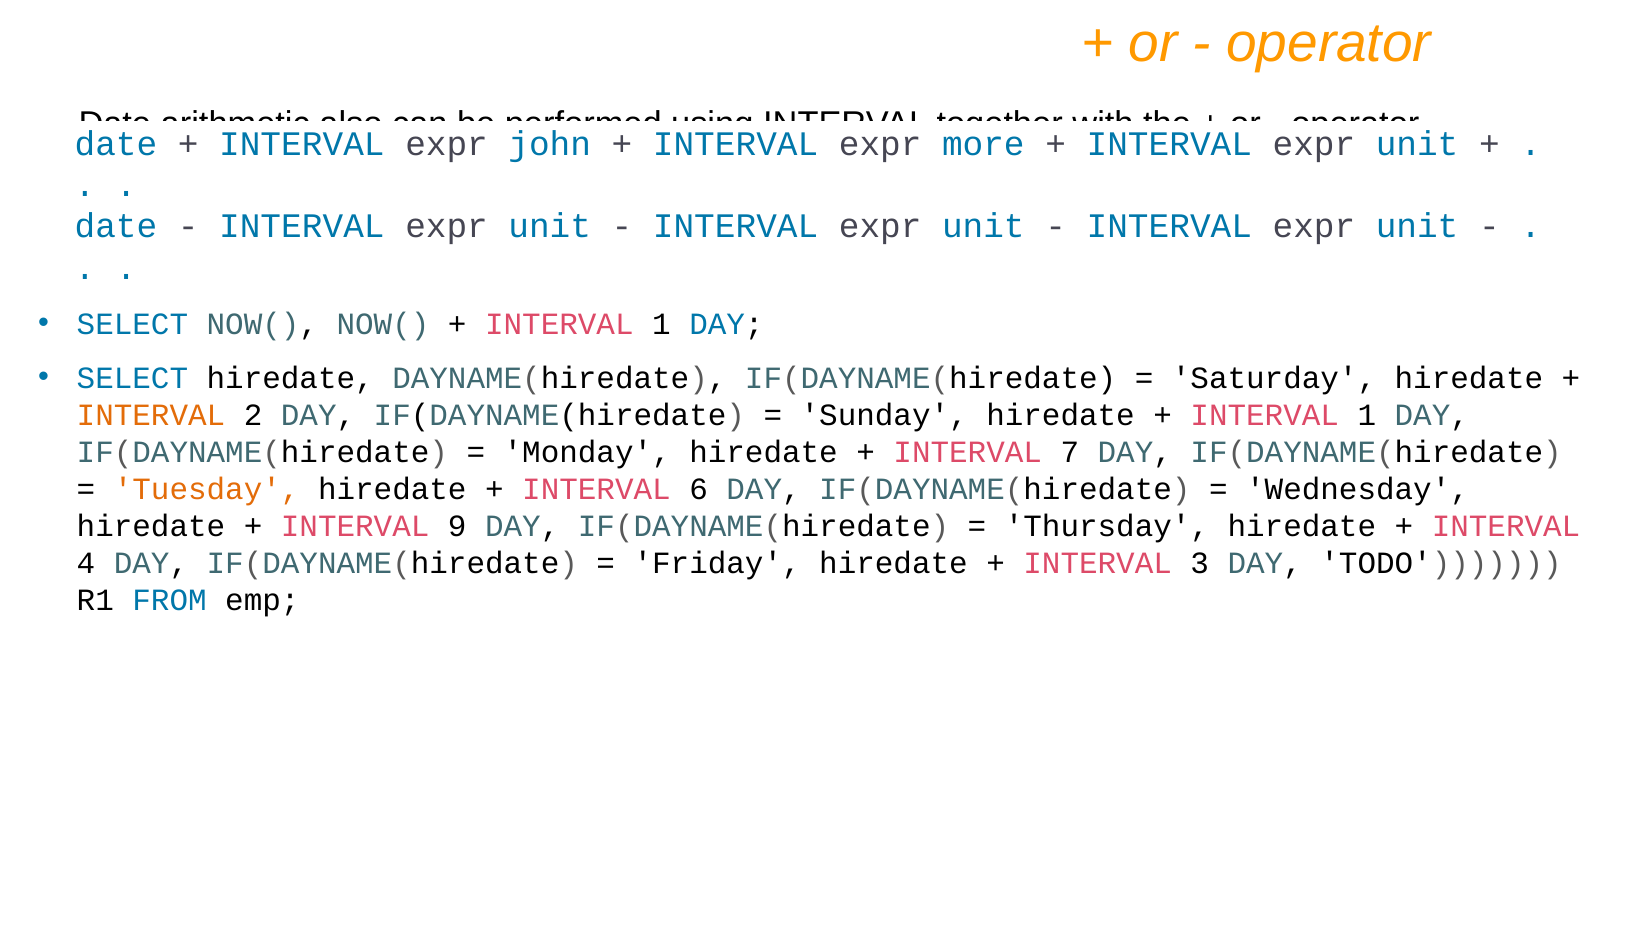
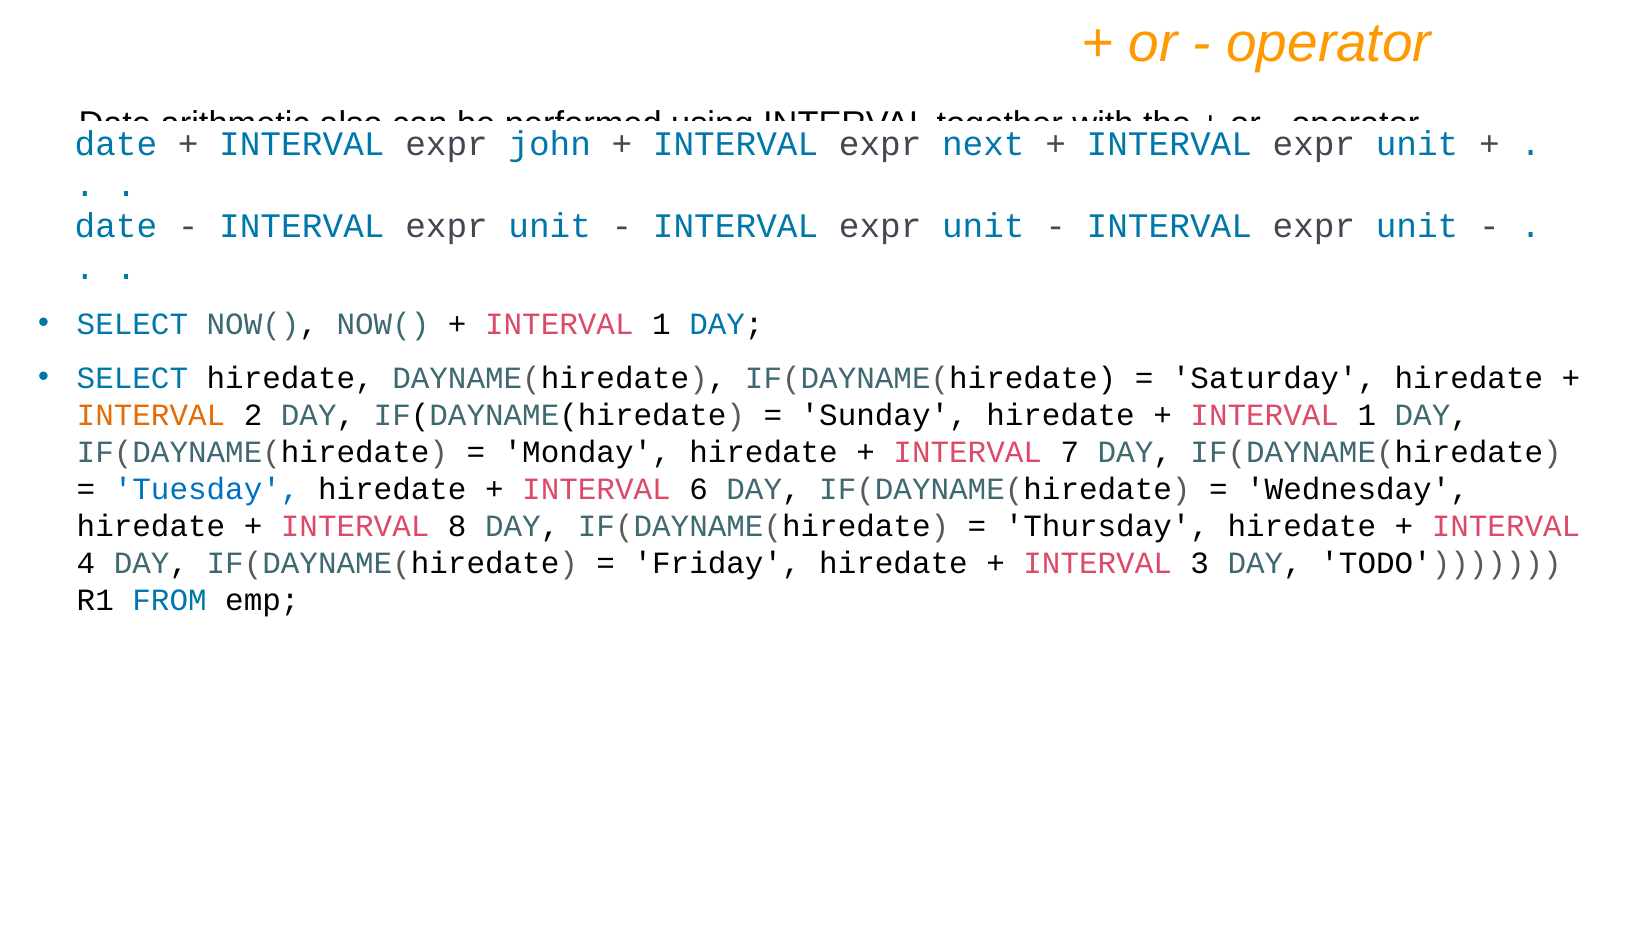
more: more -> next (983, 144)
Tuesday colour: orange -> blue (207, 489)
9: 9 -> 8 (457, 527)
